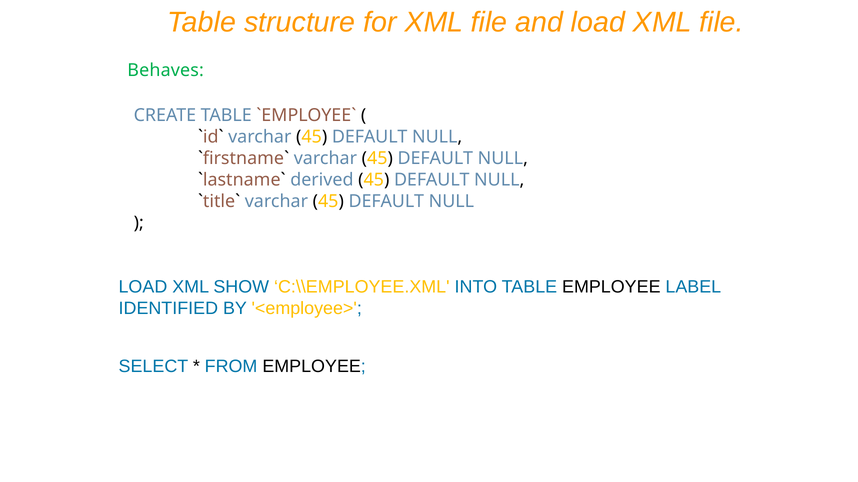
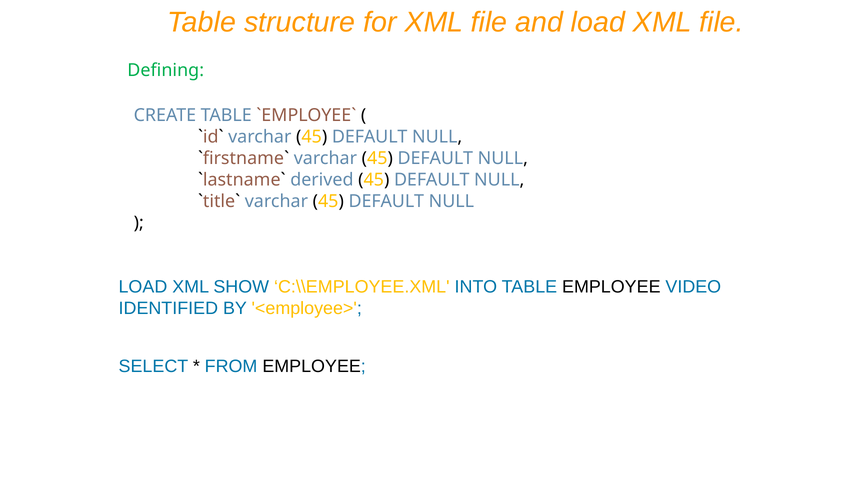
Behaves: Behaves -> Defining (166, 70)
LABEL: LABEL -> VIDEO (693, 287)
